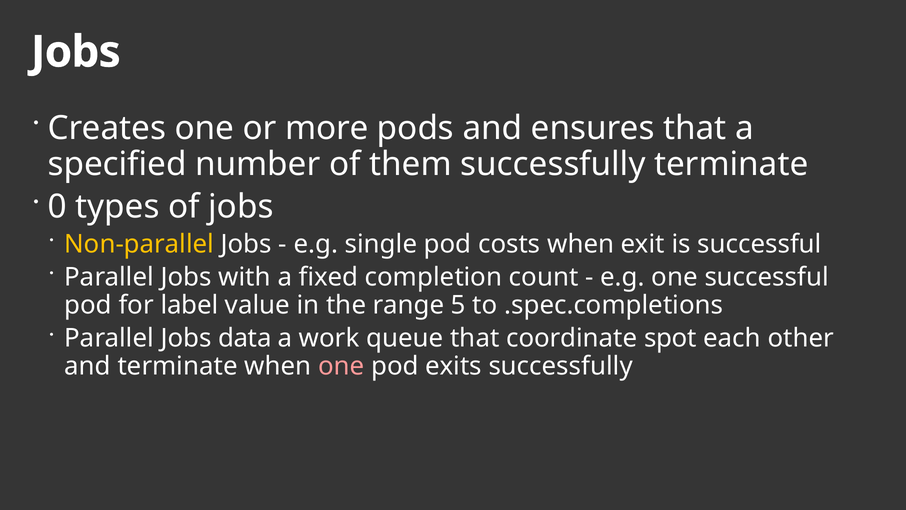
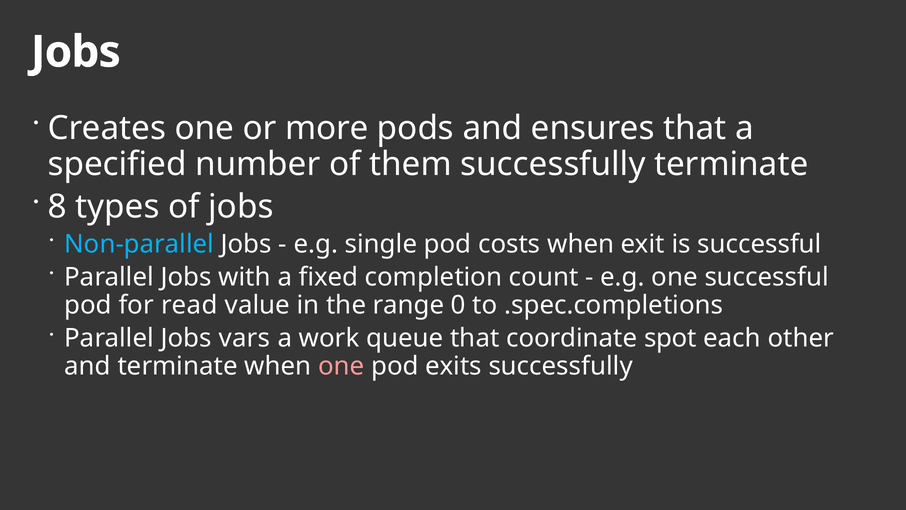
0: 0 -> 8 (57, 207)
Non-parallel colour: yellow -> light blue (139, 244)
label: label -> read (189, 305)
5: 5 -> 0 (458, 305)
data: data -> vars (245, 338)
